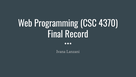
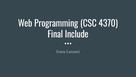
Record: Record -> Include (77, 34)
